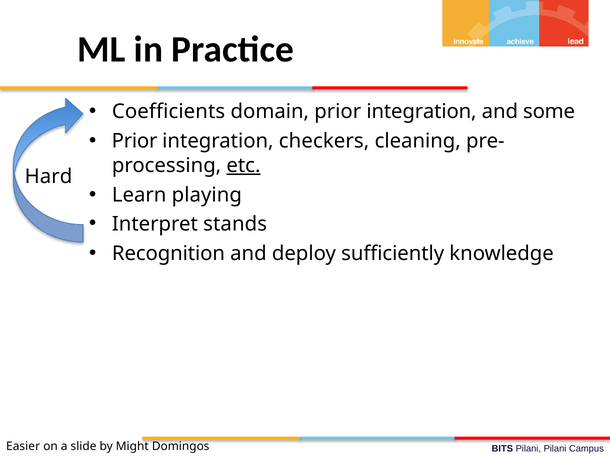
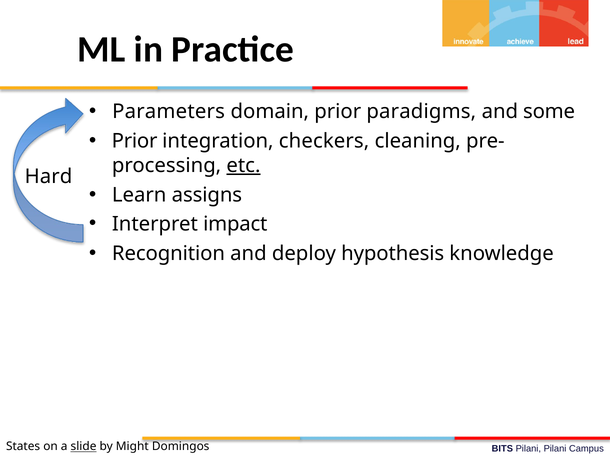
Coefficients: Coefficients -> Parameters (169, 112)
domain prior integration: integration -> paradigms (421, 112)
playing: playing -> assigns (207, 195)
stands: stands -> impact (235, 224)
sufficiently: sufficiently -> hypothesis (393, 254)
Easier: Easier -> States (23, 447)
slide underline: none -> present (84, 447)
